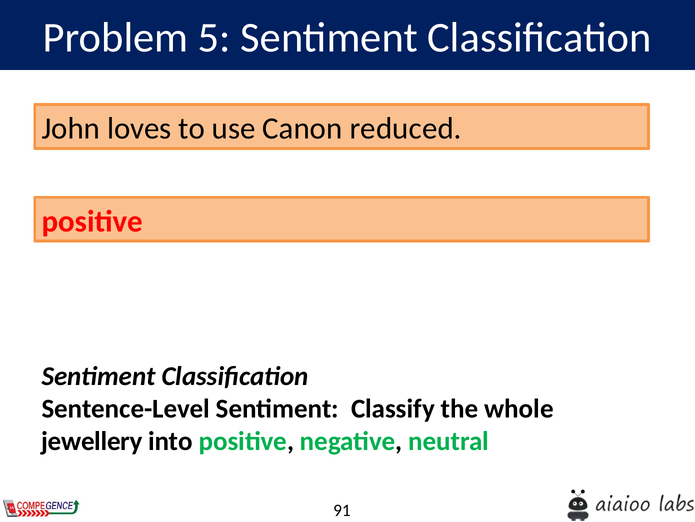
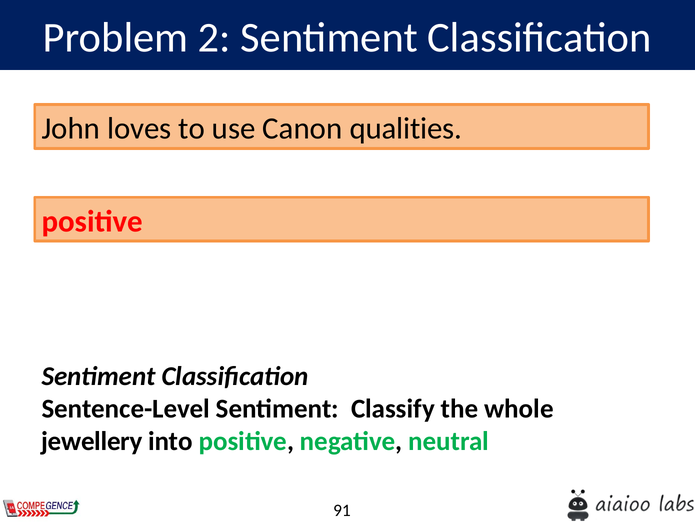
5: 5 -> 2 (214, 38)
reduced: reduced -> qualities (406, 128)
